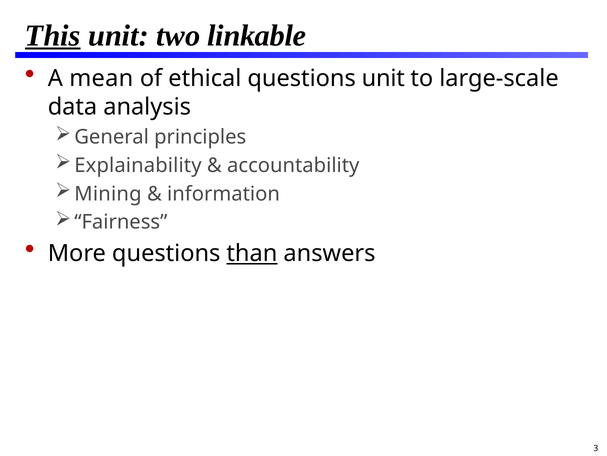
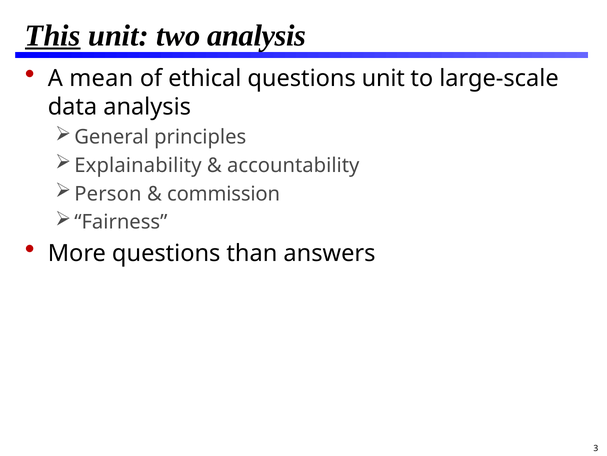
two linkable: linkable -> analysis (257, 35)
Mining: Mining -> Person (108, 194)
information: information -> commission (224, 194)
than underline: present -> none (252, 253)
